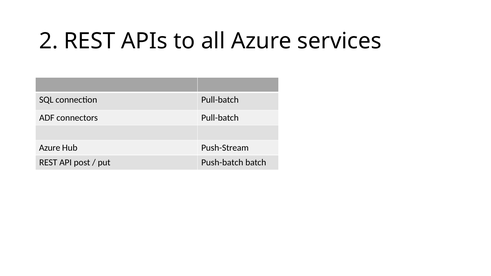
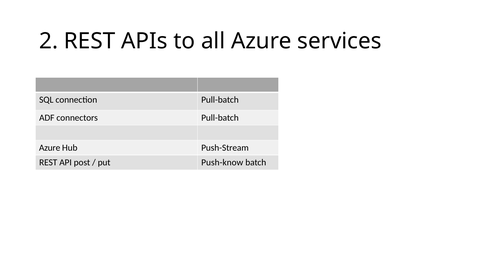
Push-batch: Push-batch -> Push-know (222, 163)
